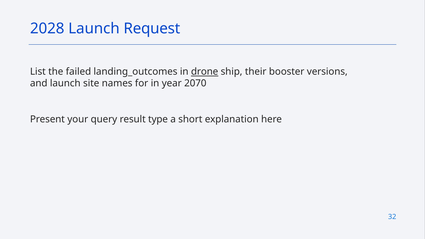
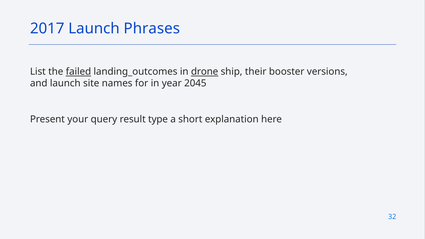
2028: 2028 -> 2017 (47, 28)
Request: Request -> Phrases (152, 28)
failed underline: none -> present (78, 72)
2070: 2070 -> 2045 (195, 83)
